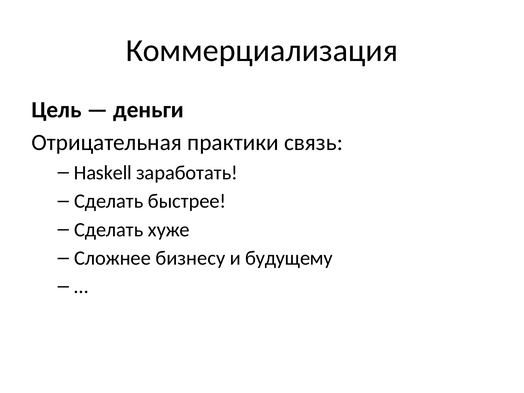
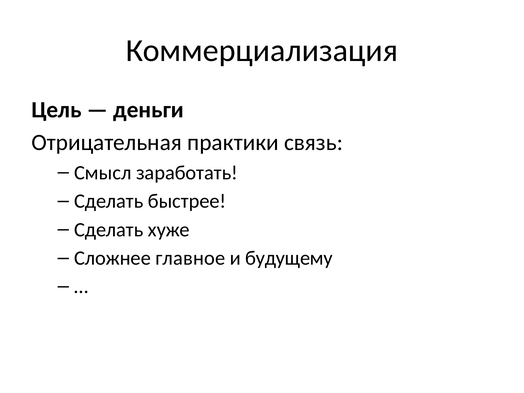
Haskell: Haskell -> Смысл (103, 173)
бизнесу: бизнесу -> главное (190, 258)
